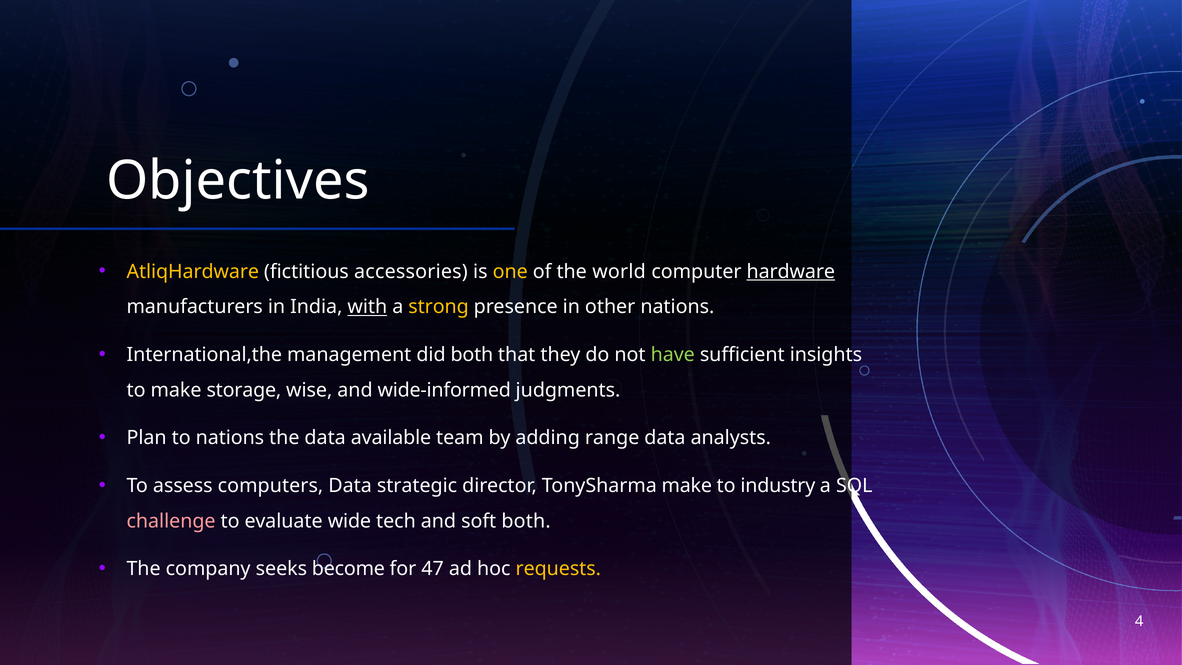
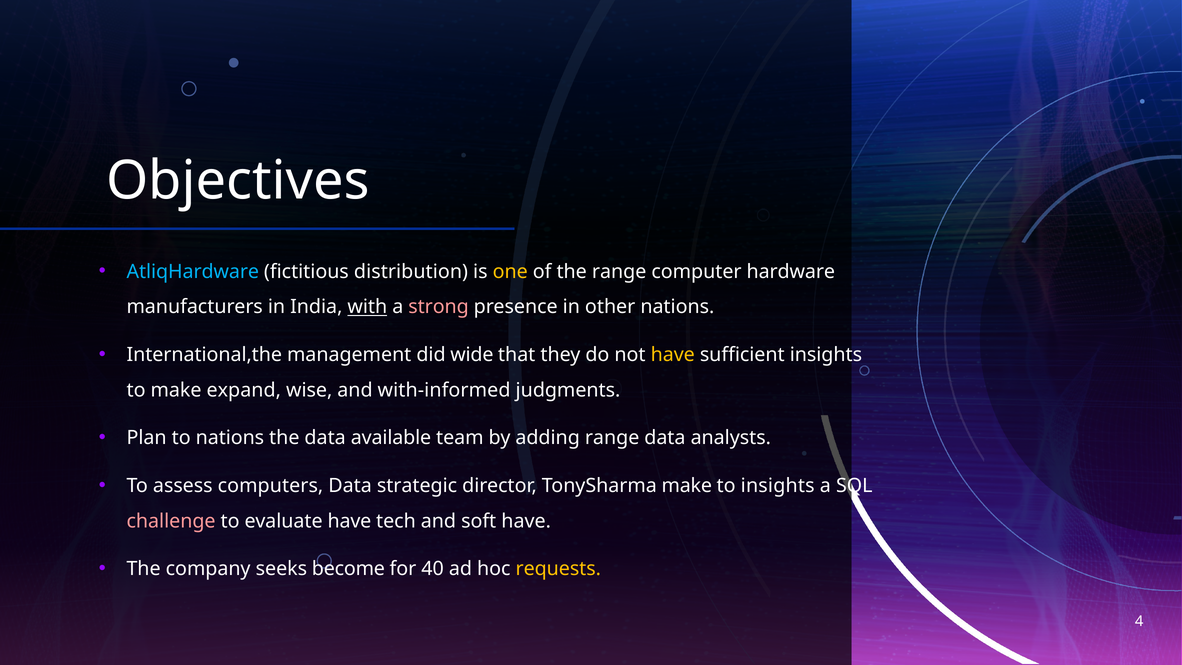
AtliqHardware colour: yellow -> light blue (193, 271)
accessories: accessories -> distribution (411, 271)
the world: world -> range (619, 271)
hardware underline: present -> none (791, 271)
strong colour: yellow -> pink (439, 307)
did both: both -> wide (472, 355)
have colour: light green -> yellow (673, 355)
storage: storage -> expand (244, 390)
wide-informed: wide-informed -> with-informed (444, 390)
to industry: industry -> insights (778, 486)
evaluate wide: wide -> have (349, 521)
soft both: both -> have (526, 521)
47: 47 -> 40 (433, 569)
